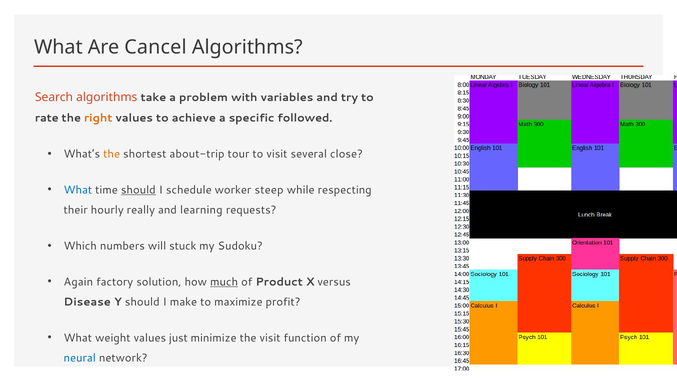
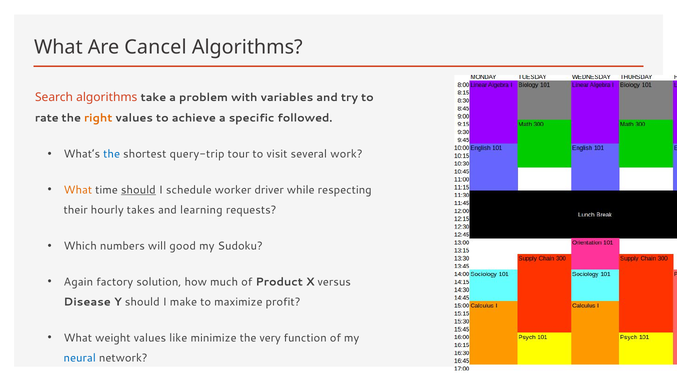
the colour: orange -> blue (112, 154)
about-trip: about-trip -> query-trip (197, 154)
close: close -> work (346, 154)
What colour: blue -> orange (78, 190)
steep: steep -> driver (269, 190)
really: really -> takes (141, 210)
stuck: stuck -> good (183, 246)
much underline: present -> none (224, 282)
just: just -> like (178, 338)
the visit: visit -> very (270, 338)
